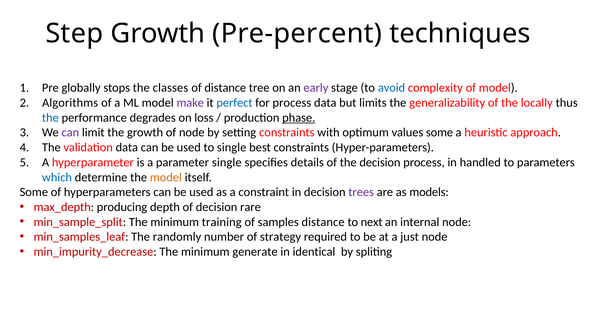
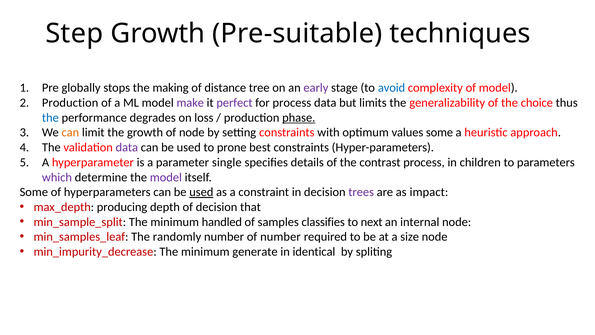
Pre-percent: Pre-percent -> Pre-suitable (297, 34)
classes: classes -> making (171, 88)
Algorithms: Algorithms -> Production (70, 103)
perfect colour: blue -> purple (234, 103)
locally: locally -> choice (537, 103)
can colour: purple -> orange (70, 132)
data colour: black -> purple (127, 147)
to single: single -> prone (232, 147)
the decision: decision -> contrast (380, 162)
handled: handled -> children (480, 162)
which colour: blue -> purple (57, 177)
model colour: orange -> purple (166, 177)
used underline: none -> present (201, 192)
models: models -> impact (429, 192)
rare: rare -> that (250, 207)
training: training -> handled (222, 222)
samples distance: distance -> classifies (323, 222)
of strategy: strategy -> number (280, 237)
just: just -> size (410, 237)
